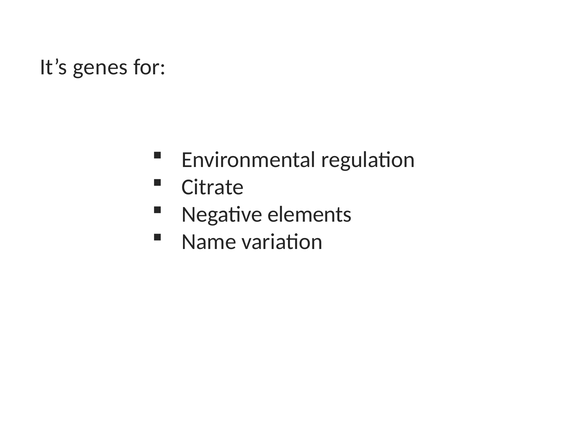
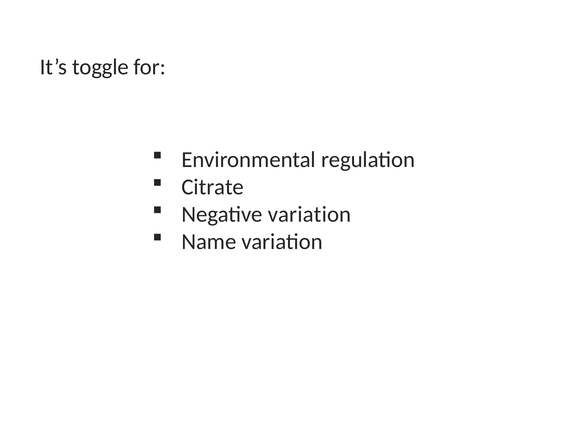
genes: genes -> toggle (100, 67)
Negative elements: elements -> variation (309, 214)
